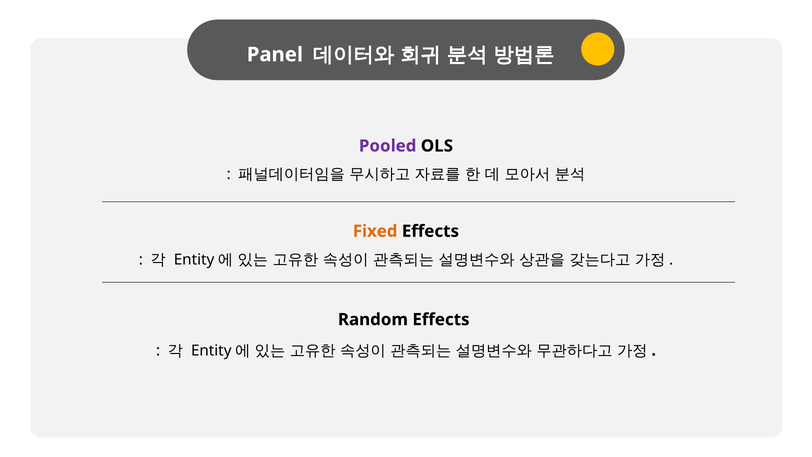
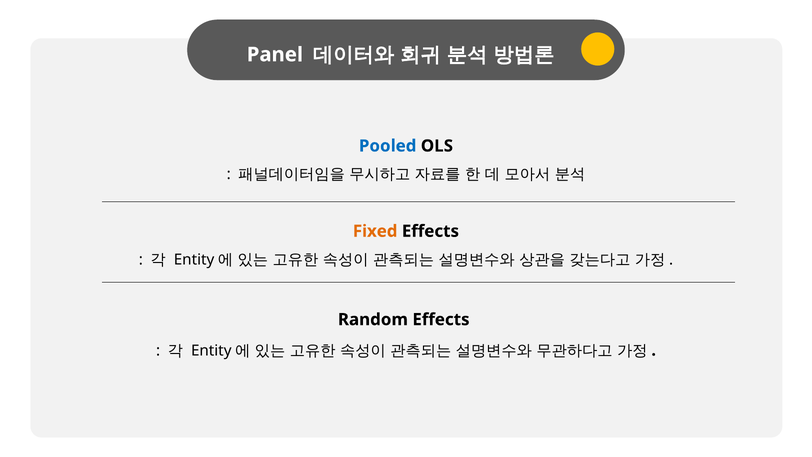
Pooled colour: purple -> blue (388, 146)
